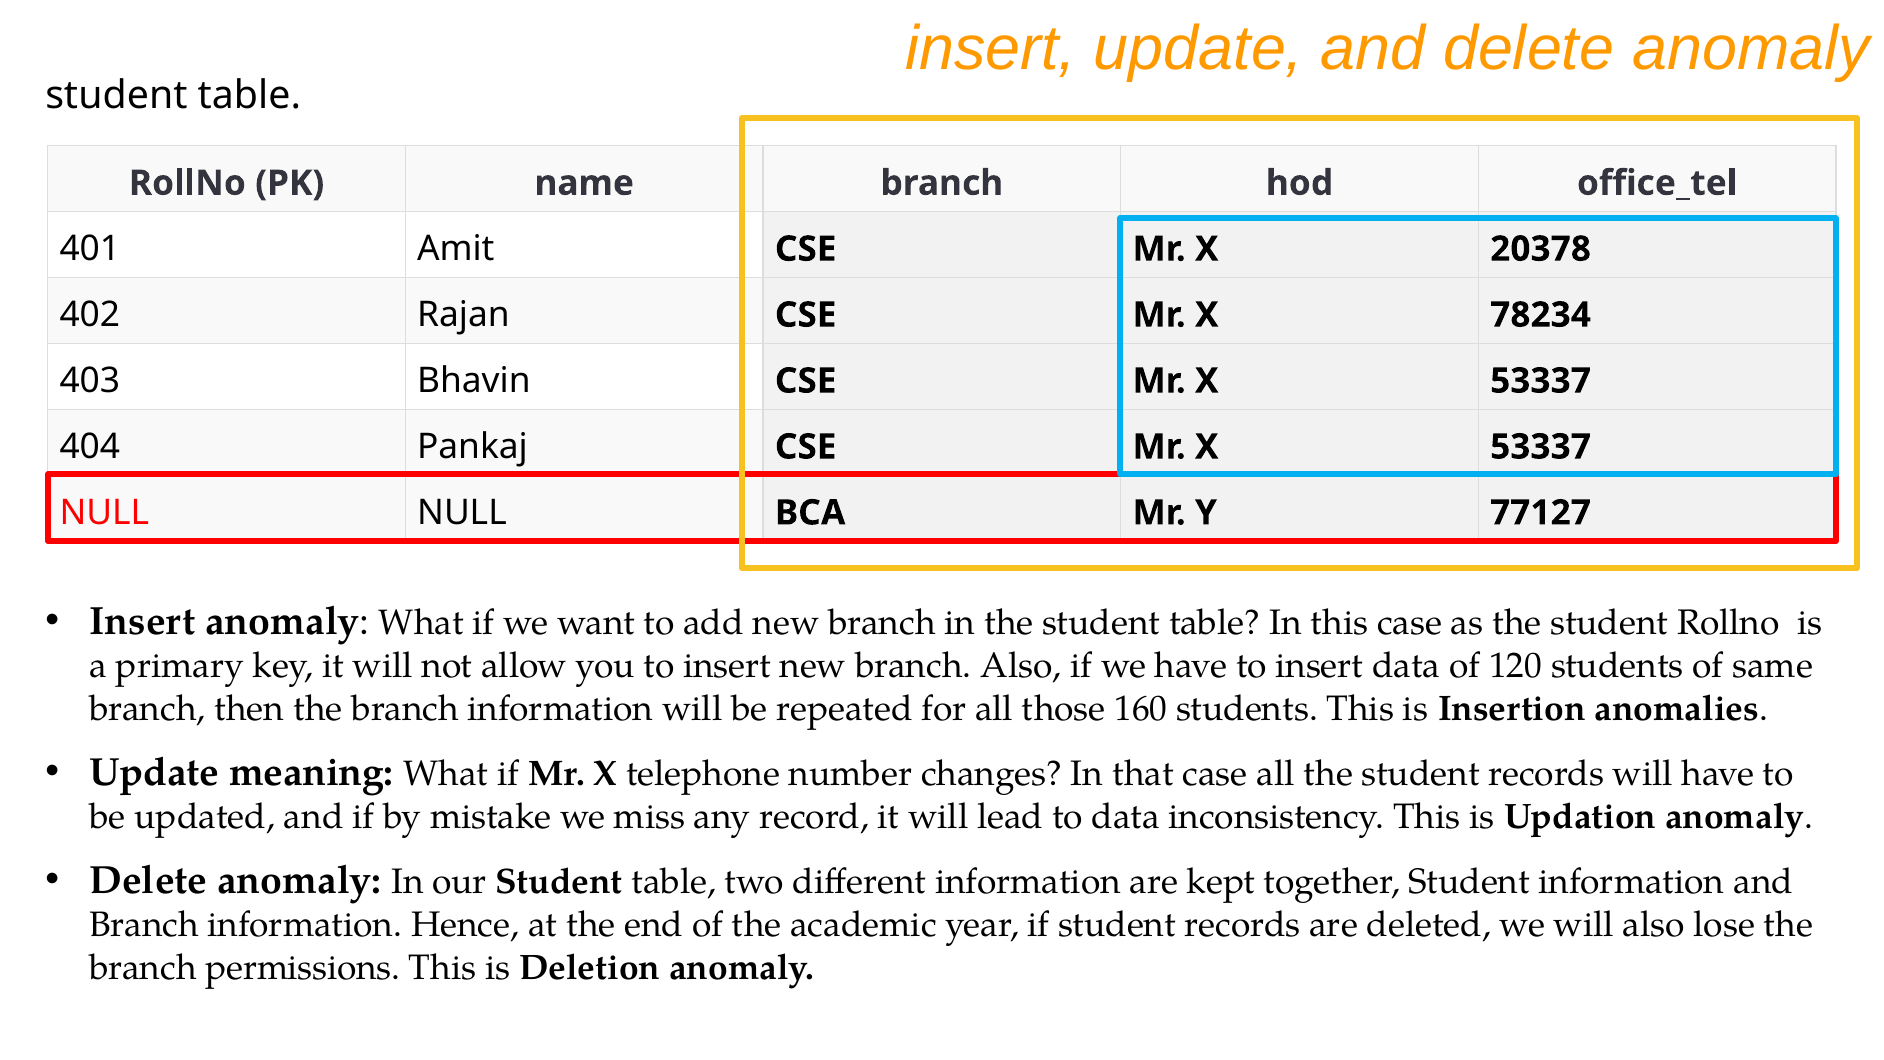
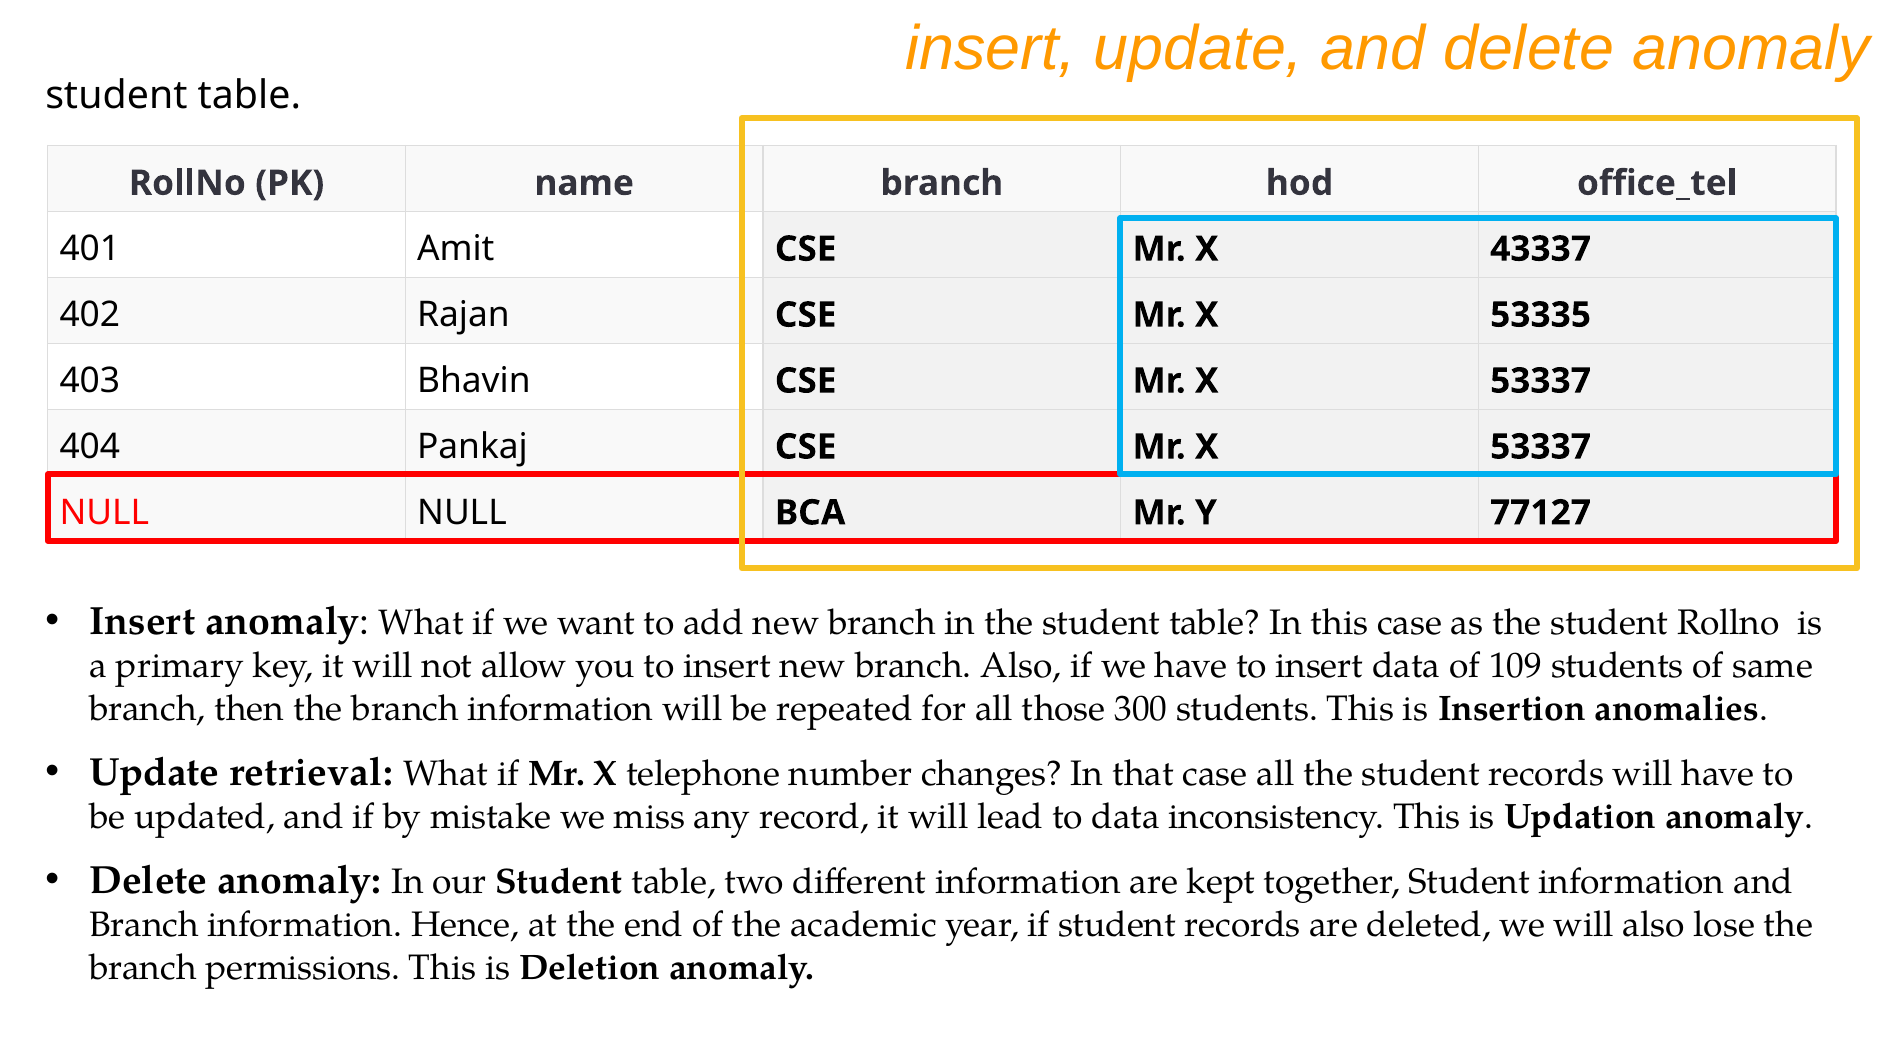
20378: 20378 -> 43337 (1541, 249)
78234: 78234 -> 53335 (1541, 315)
120: 120 -> 109 (1516, 666)
160: 160 -> 300 (1141, 708)
meaning: meaning -> retrieval (311, 772)
